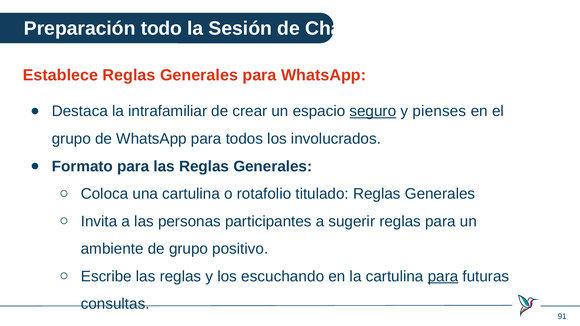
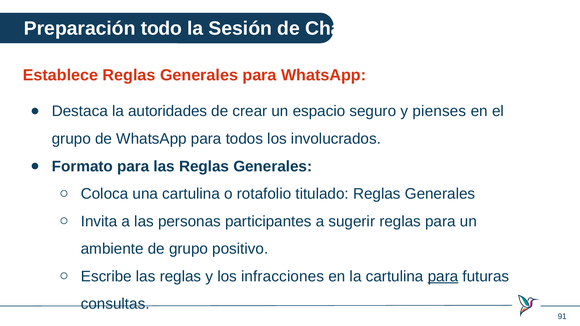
intrafamiliar: intrafamiliar -> autoridades (168, 111)
seguro underline: present -> none (373, 111)
escuchando: escuchando -> infracciones (283, 277)
